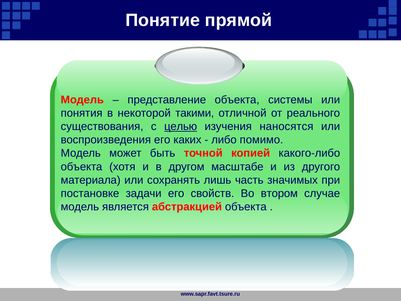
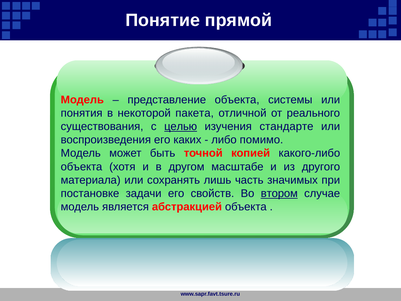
такими: такими -> пакета (195, 113)
наносятся: наносятся -> стандарте (286, 126)
втором underline: none -> present (279, 193)
